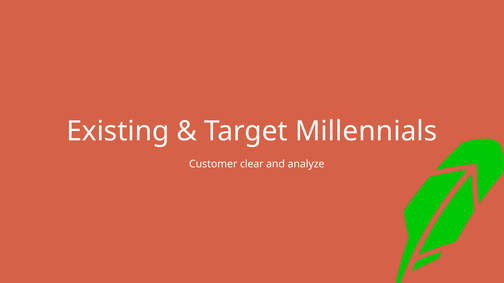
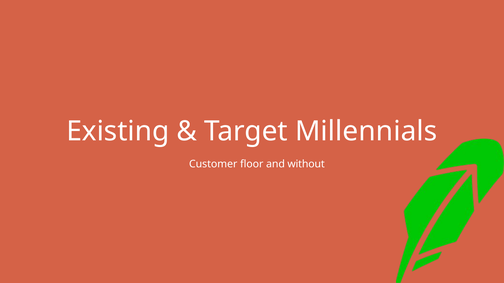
clear: clear -> floor (252, 164)
analyze: analyze -> without (306, 164)
